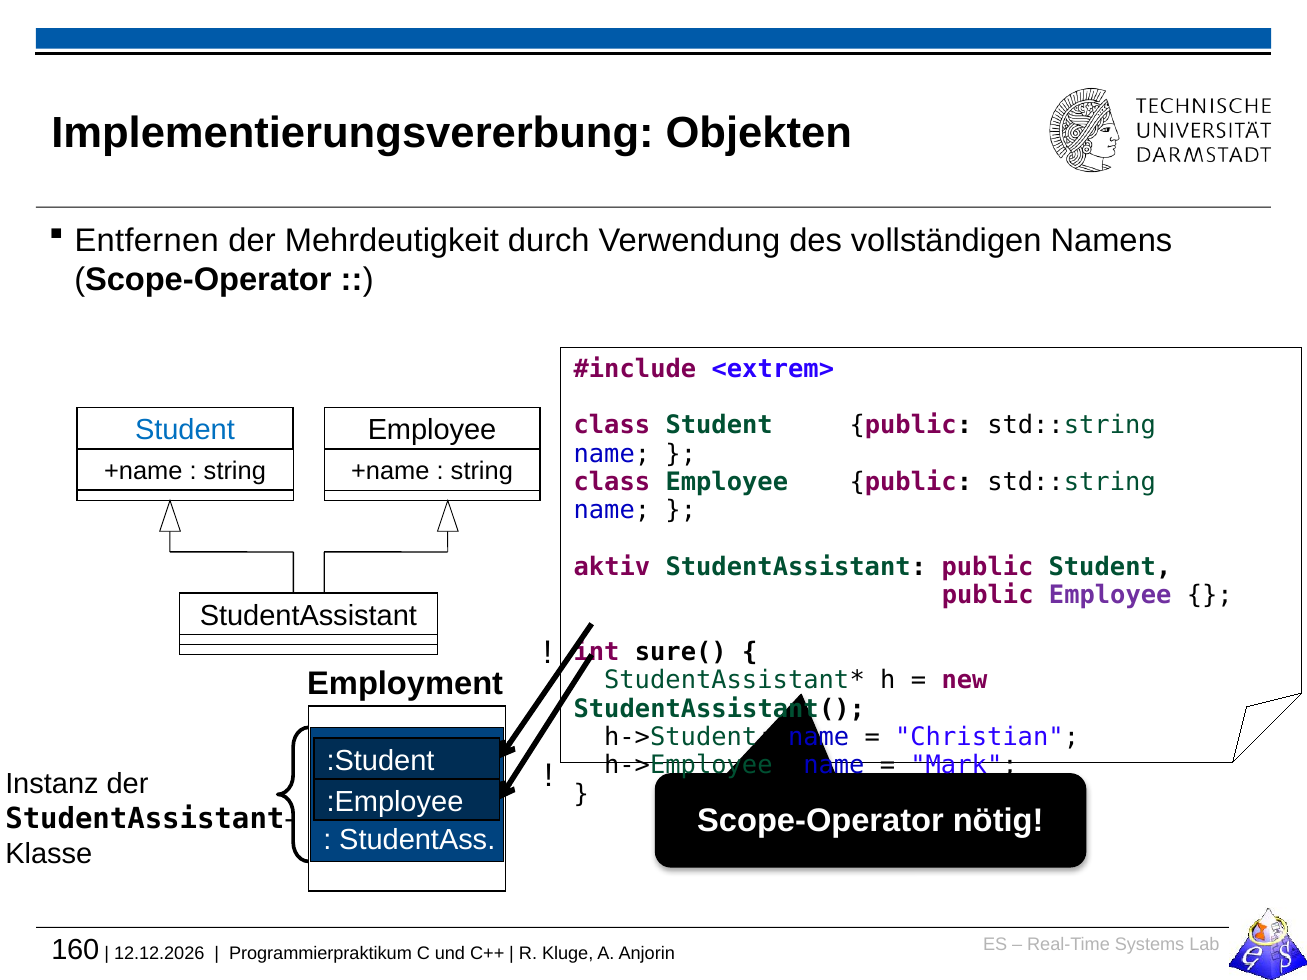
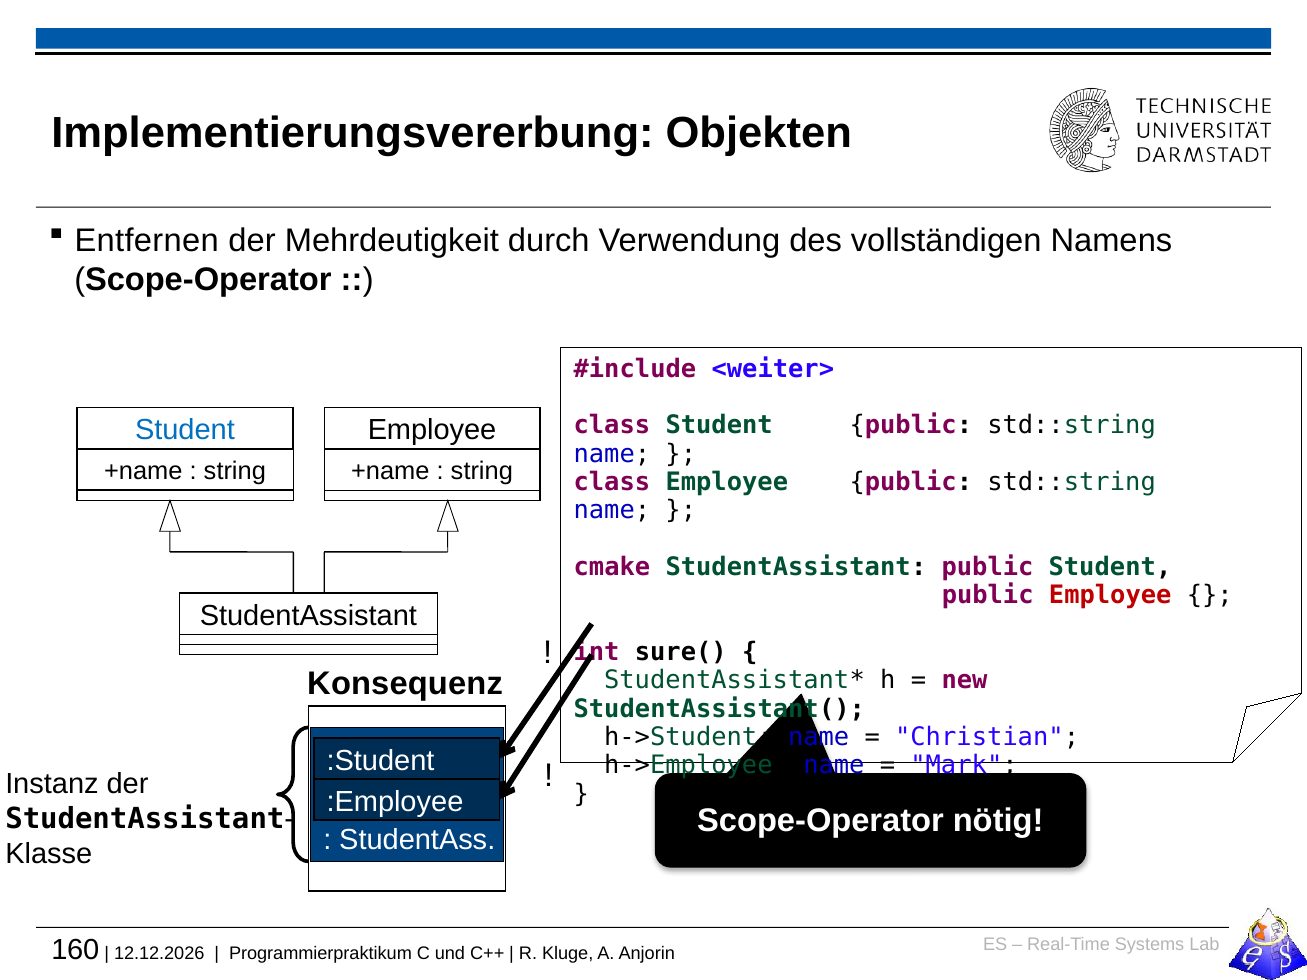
<extrem>: <extrem> -> <weiter> (773, 369)
aktiv: aktiv -> cmake (612, 567)
Employee colour: purple -> red (1110, 596)
Employment: Employment -> Konsequenz (405, 684)
